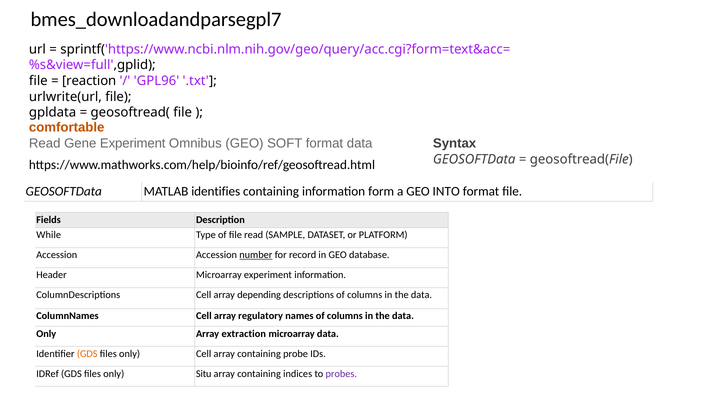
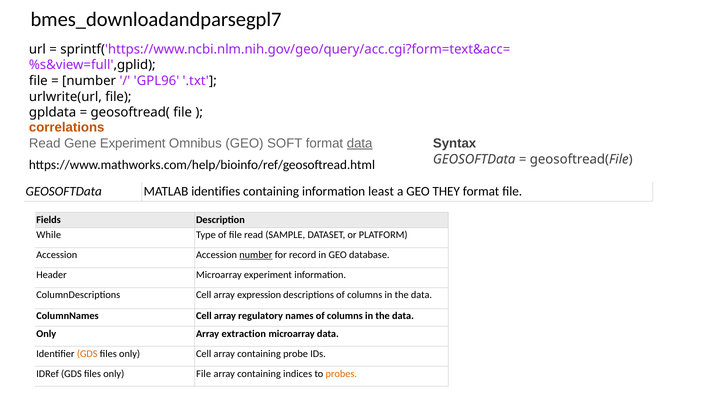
reaction: reaction -> number (89, 81)
comfortable: comfortable -> correlations (67, 127)
data underline: none -> present (360, 143)
form: form -> least (381, 191)
INTO: INTO -> THEY (446, 191)
depending: depending -> expression (259, 295)
only Situ: Situ -> File (204, 374)
probes colour: purple -> orange (341, 374)
